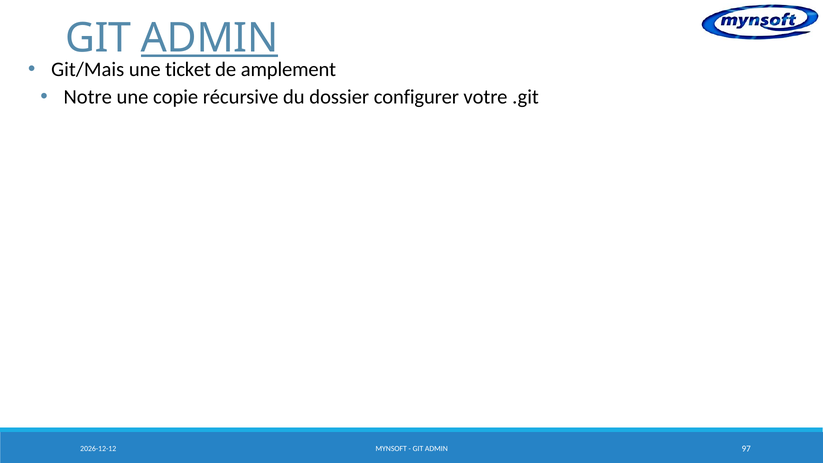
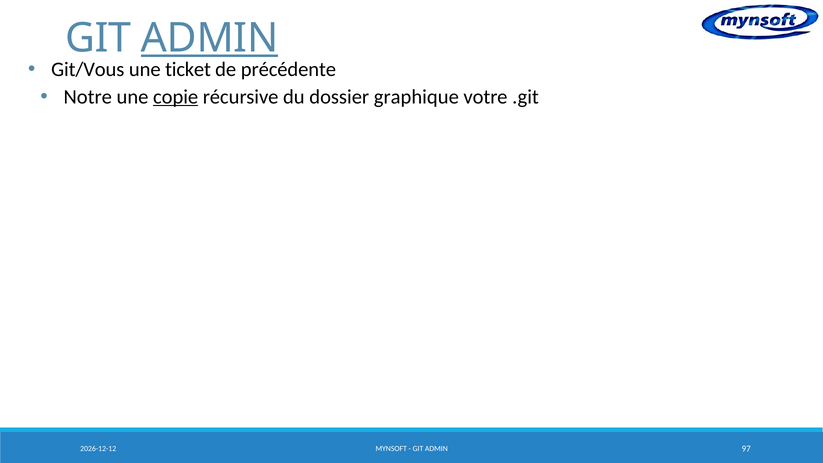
Git/Mais: Git/Mais -> Git/Vous (88, 69)
amplement: amplement -> précédente (288, 69)
copie underline: none -> present (176, 97)
configurer: configurer -> graphique (416, 97)
